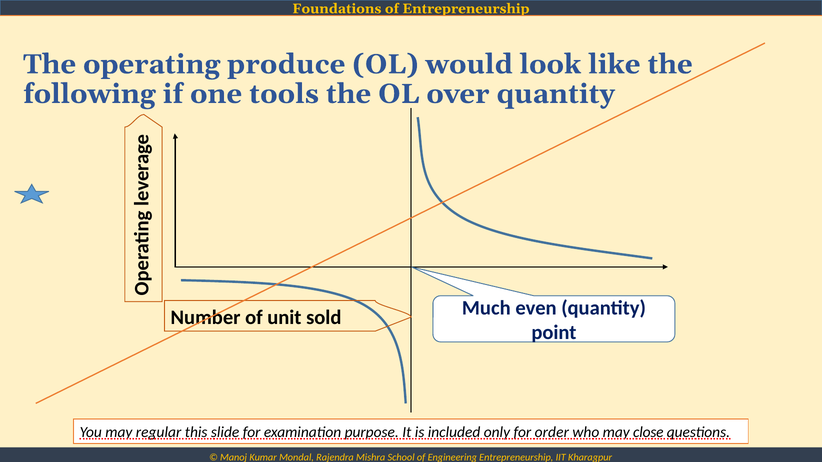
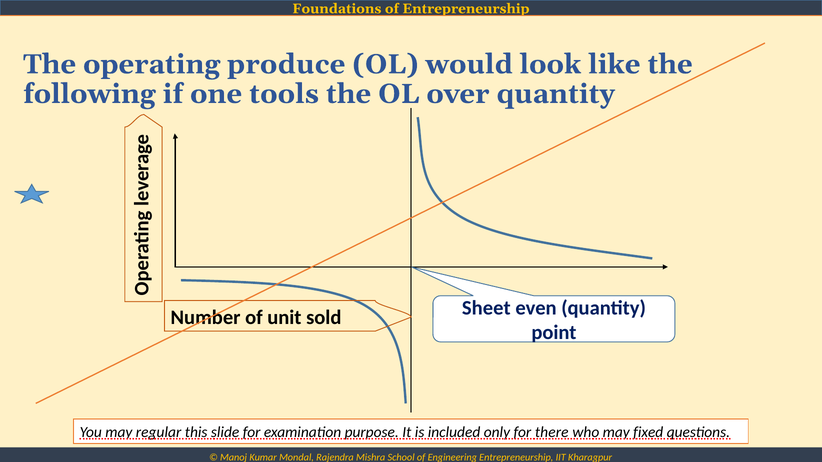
Much: Much -> Sheet (486, 308)
order: order -> there (552, 433)
close: close -> fixed (648, 433)
